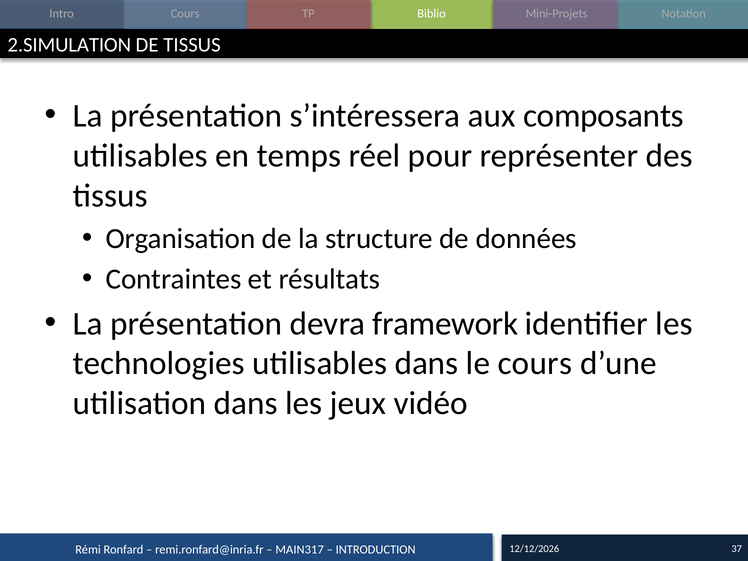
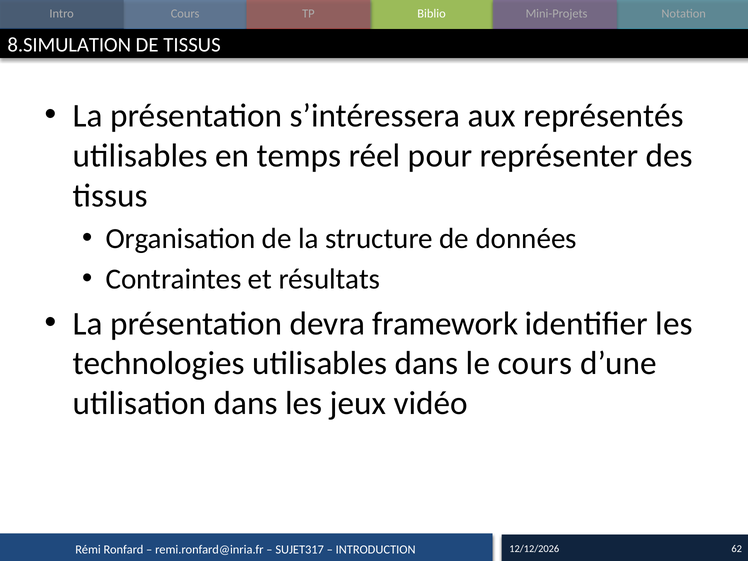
2.SIMULATION: 2.SIMULATION -> 8.SIMULATION (69, 45)
composants: composants -> représentés (603, 116)
MAIN317: MAIN317 -> SUJET317 (300, 550)
37: 37 -> 62 (737, 549)
